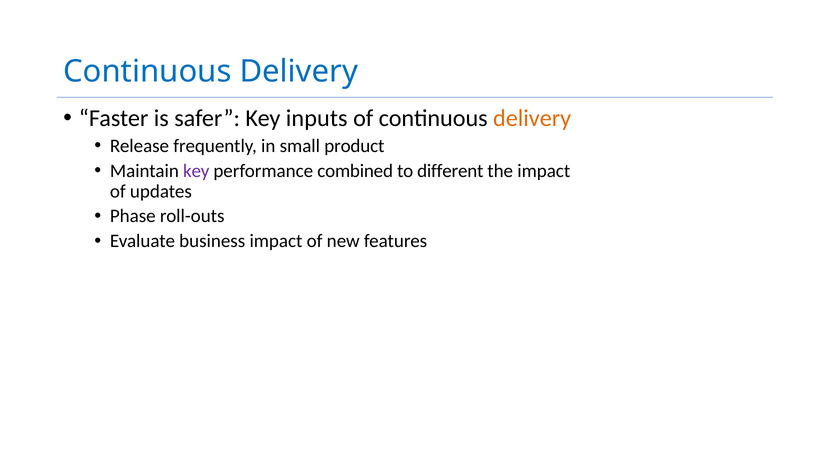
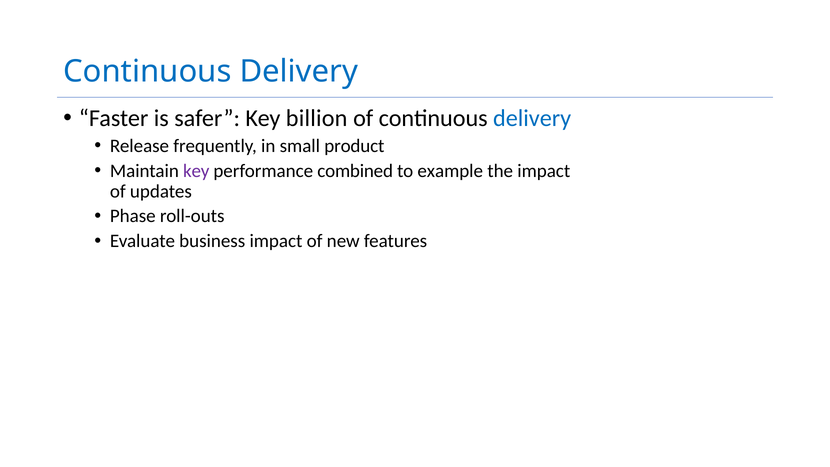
inputs: inputs -> billion (317, 118)
delivery colour: orange -> blue (532, 118)
different: different -> example (450, 171)
